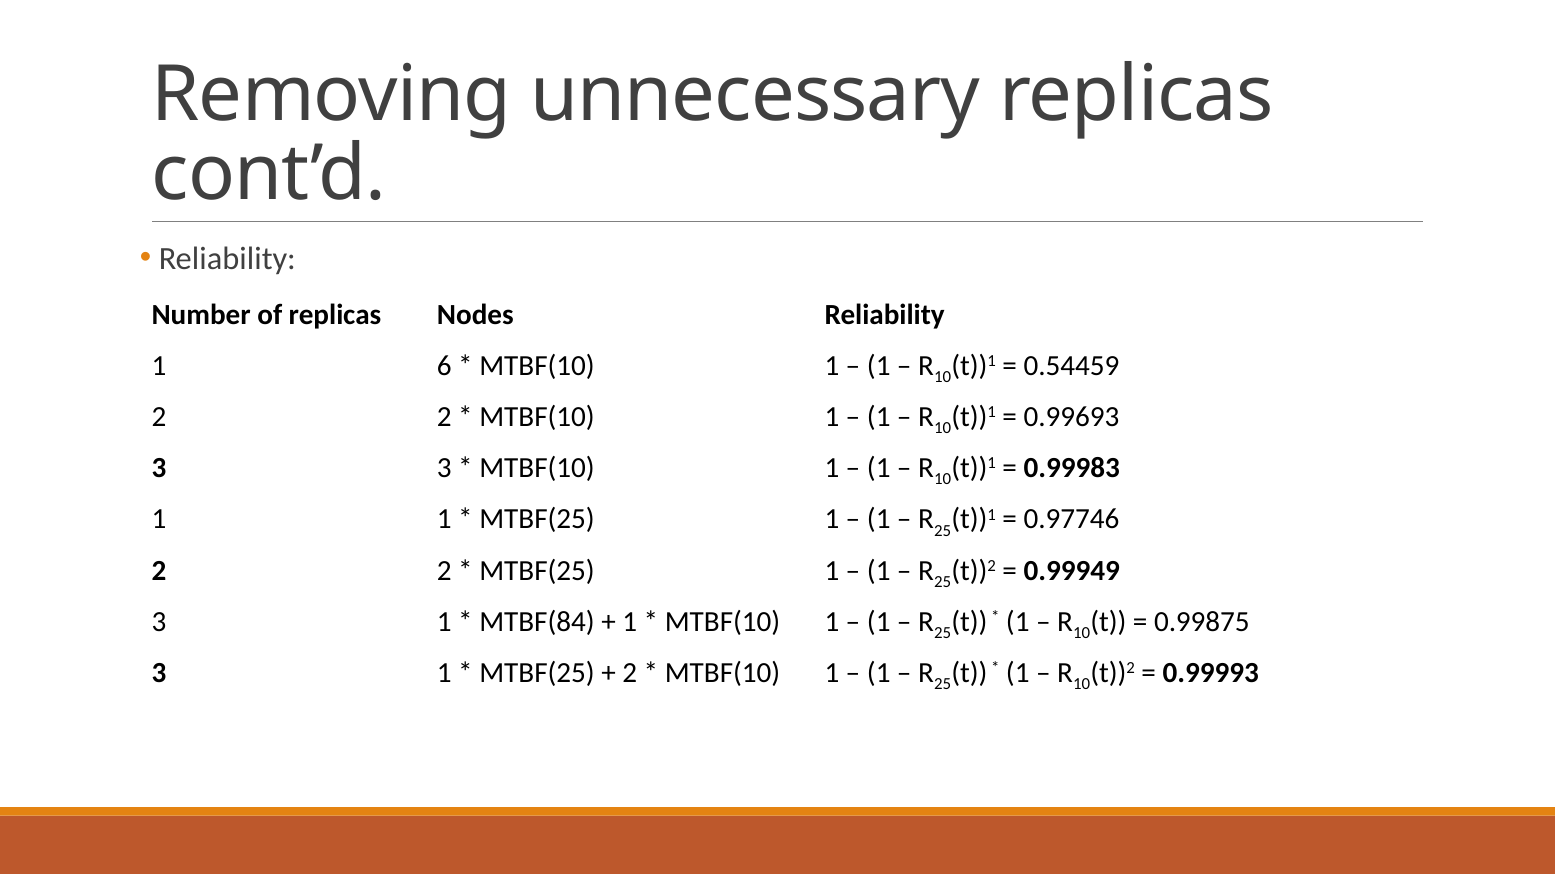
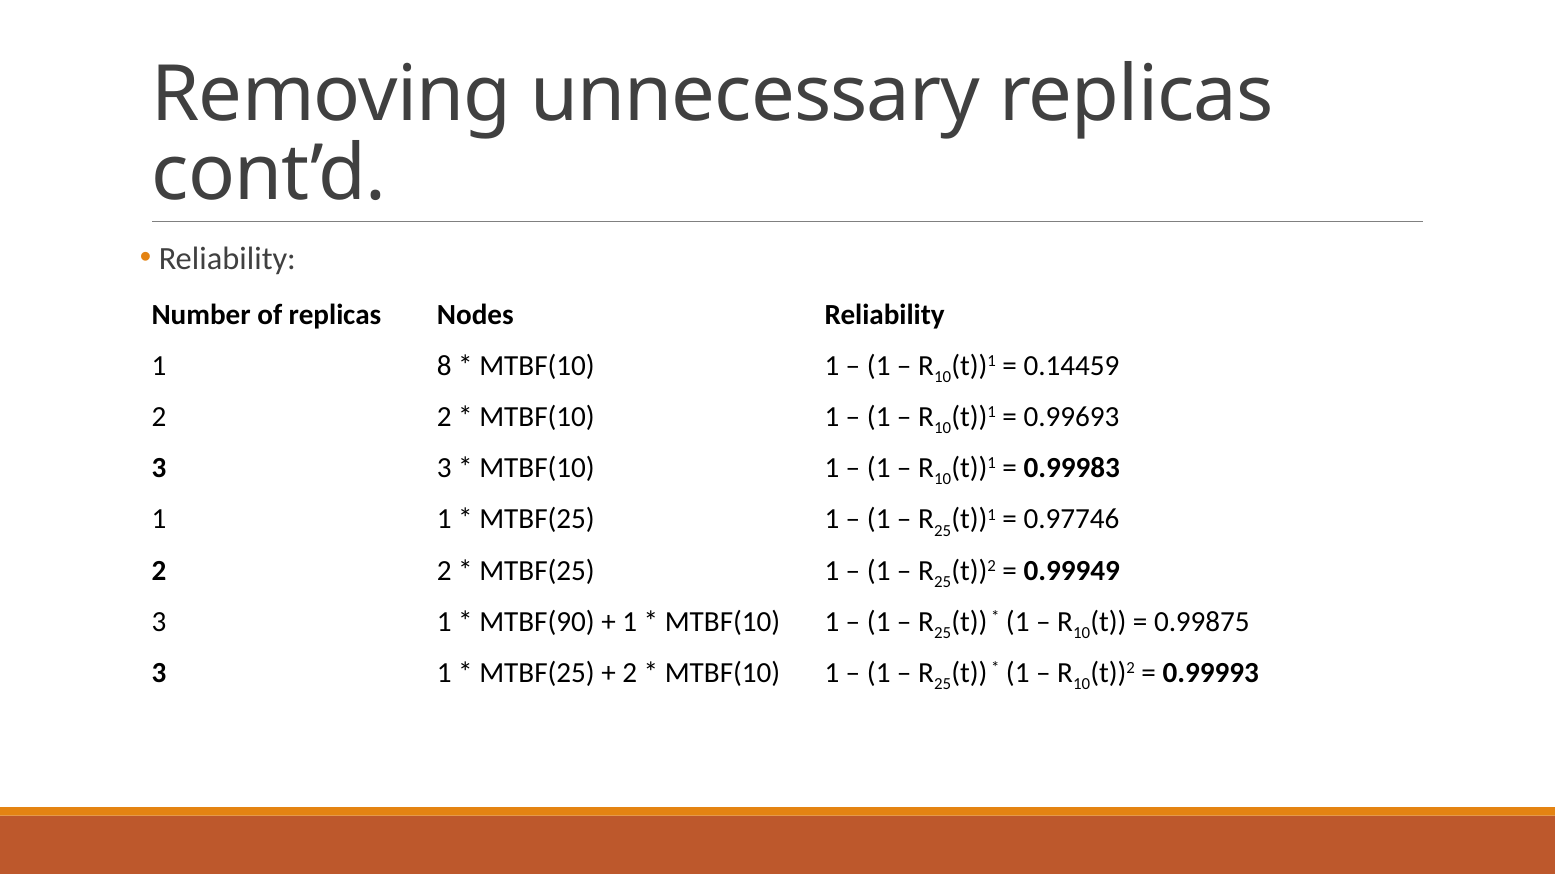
6: 6 -> 8 (444, 366)
0.54459: 0.54459 -> 0.14459 (1071, 366)
MTBF(84: MTBF(84 -> MTBF(90 (537, 622)
